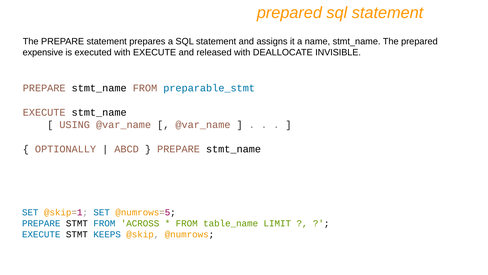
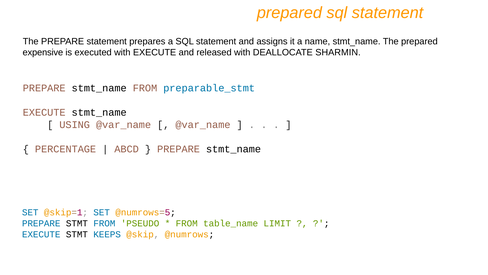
INVISIBLE: INVISIBLE -> SHARMIN (338, 52)
OPTIONALLY: OPTIONALLY -> PERCENTAGE (66, 149)
ACROSS: ACROSS -> PSEUDO (140, 223)
